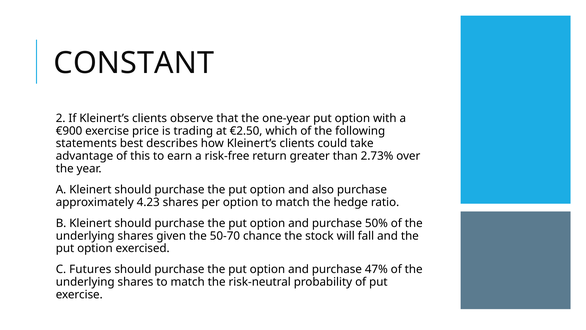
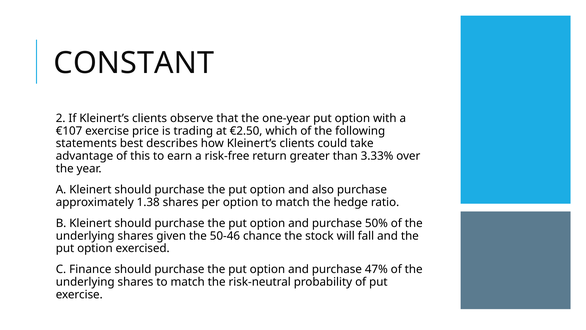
€900: €900 -> €107 (69, 131)
2.73%: 2.73% -> 3.33% (377, 156)
4.23: 4.23 -> 1.38 (148, 202)
50-70: 50-70 -> 50-46 (225, 236)
Futures: Futures -> Finance (90, 269)
